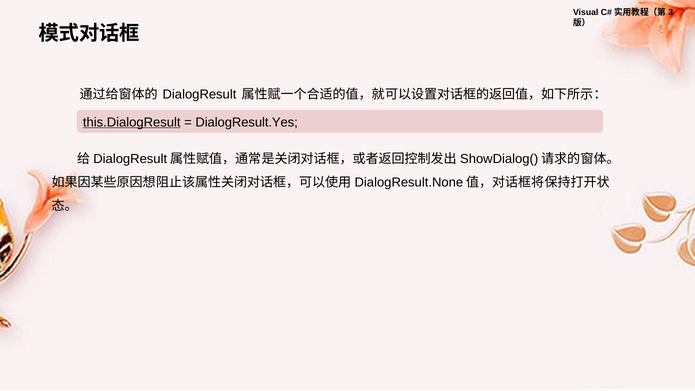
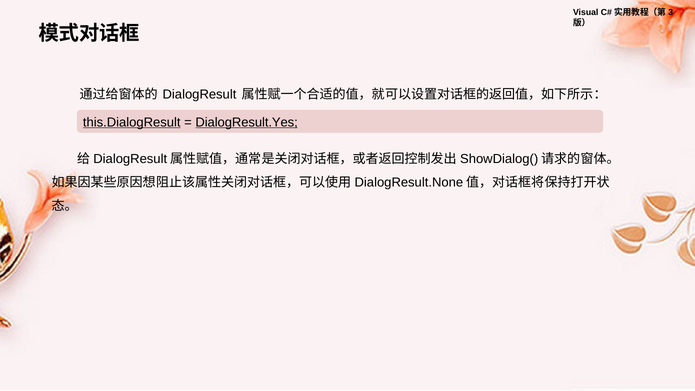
DialogResult.Yes underline: none -> present (247, 122)
